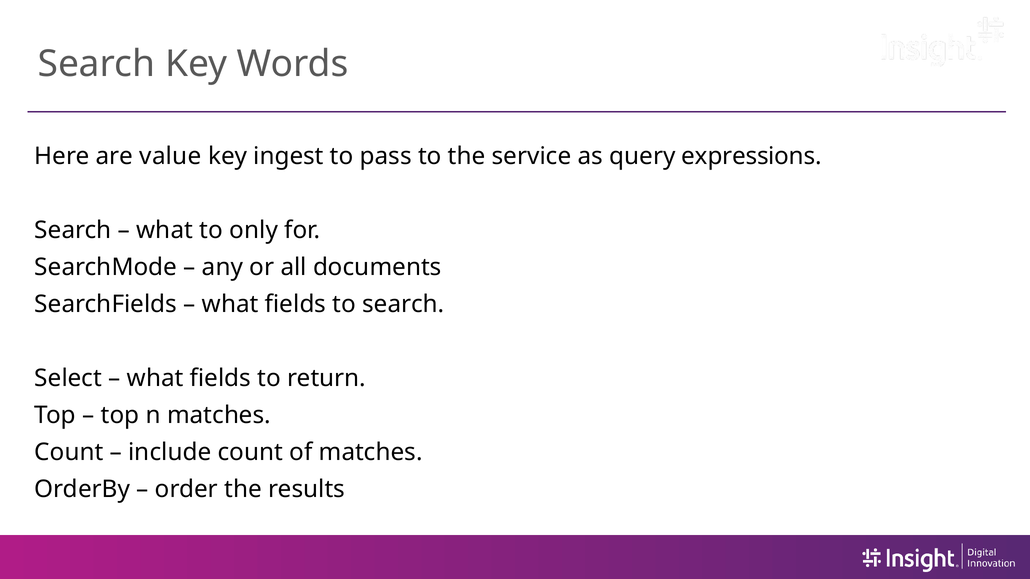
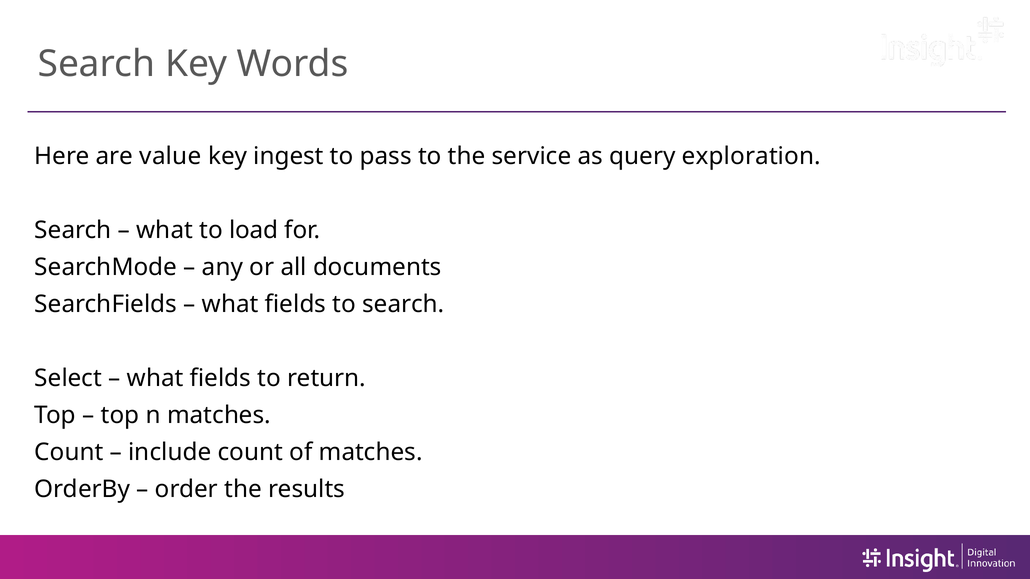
expressions: expressions -> exploration (751, 156)
only: only -> load (254, 230)
